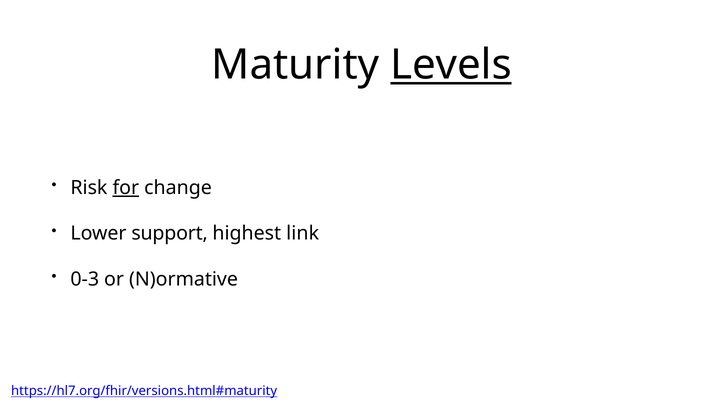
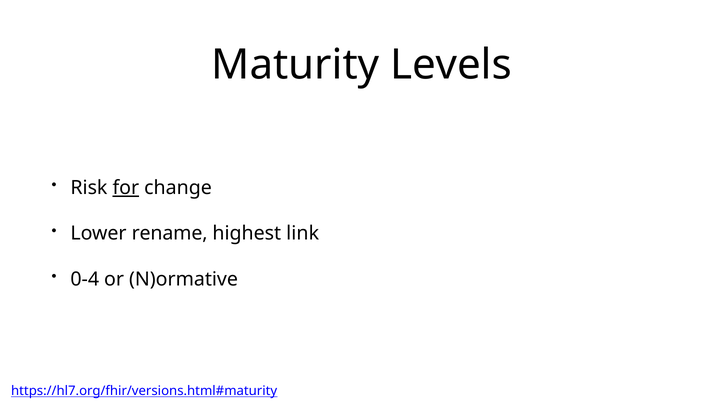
Levels underline: present -> none (451, 65)
support: support -> rename (170, 234)
0-3: 0-3 -> 0-4 (85, 280)
